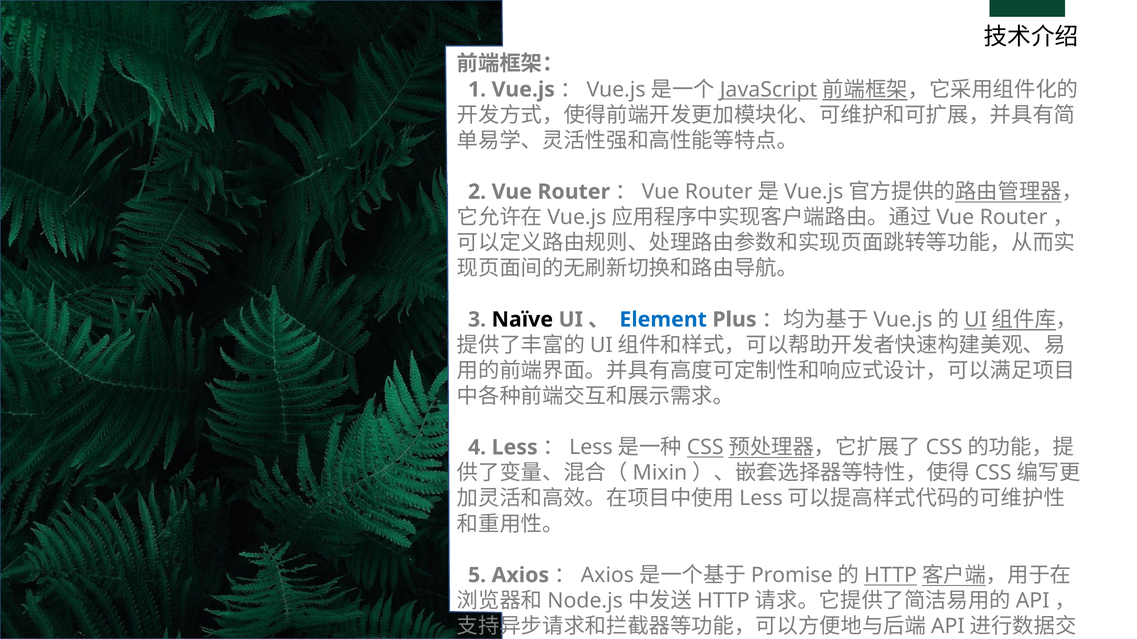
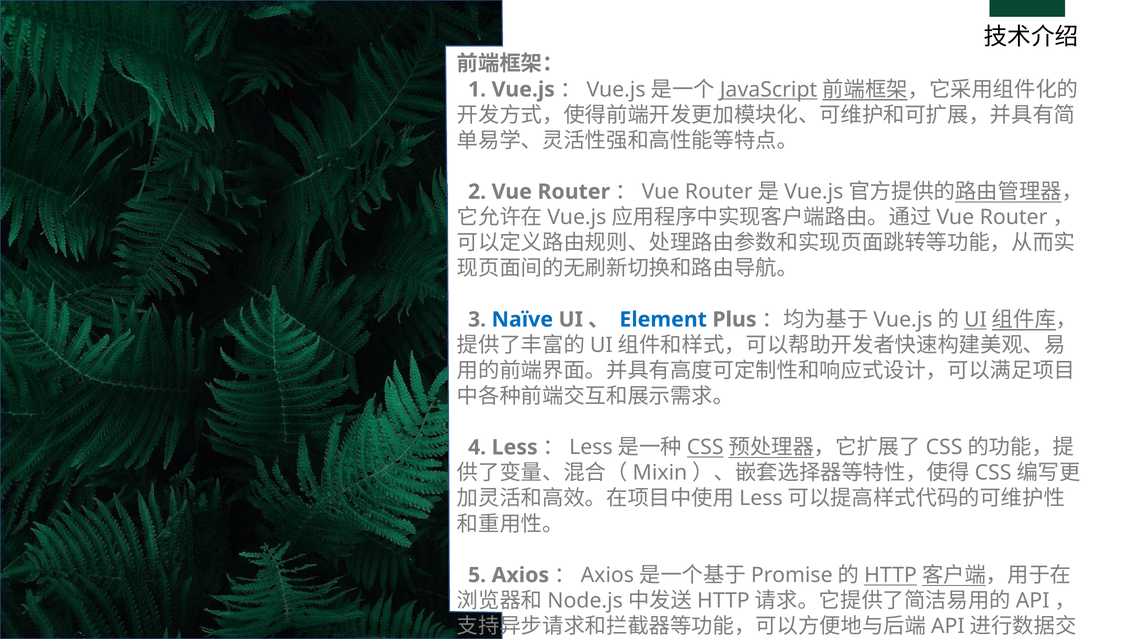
Naïve colour: black -> blue (522, 320)
